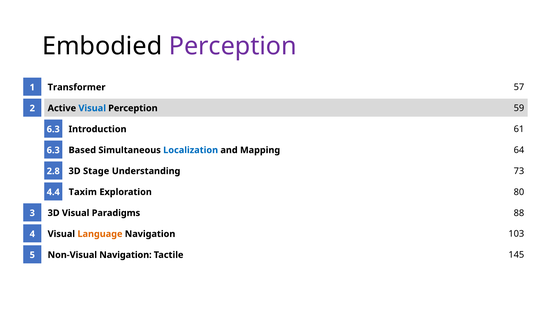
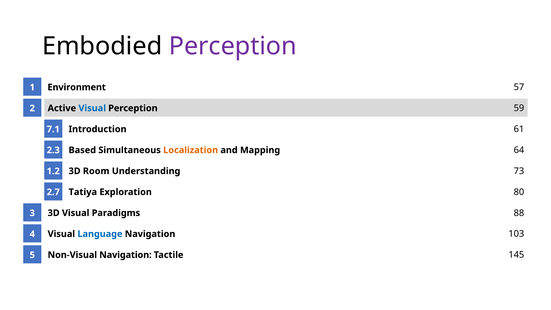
Transformer: Transformer -> Environment (77, 87)
6.3: 6.3 -> 7.1 (53, 129)
Localization colour: blue -> orange (191, 150)
6.3: 6.3 -> 2.3 (53, 150)
Stage: Stage -> Room (96, 171)
2.8: 2.8 -> 1.2 (53, 171)
Taxim: Taxim -> Tatiya (83, 192)
4.4: 4.4 -> 2.7 (53, 192)
Language colour: orange -> blue (100, 234)
